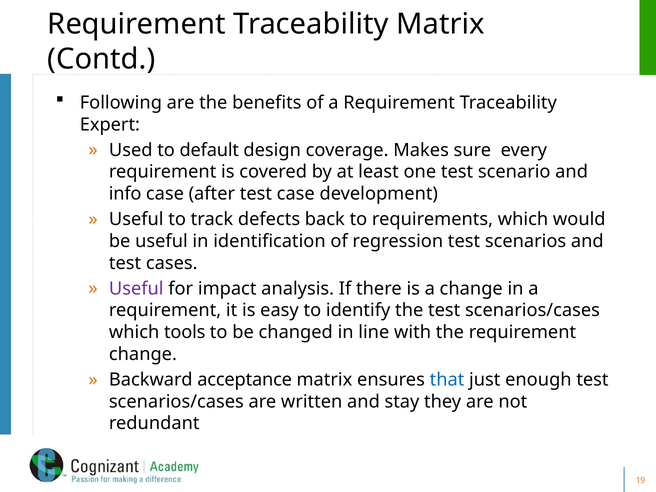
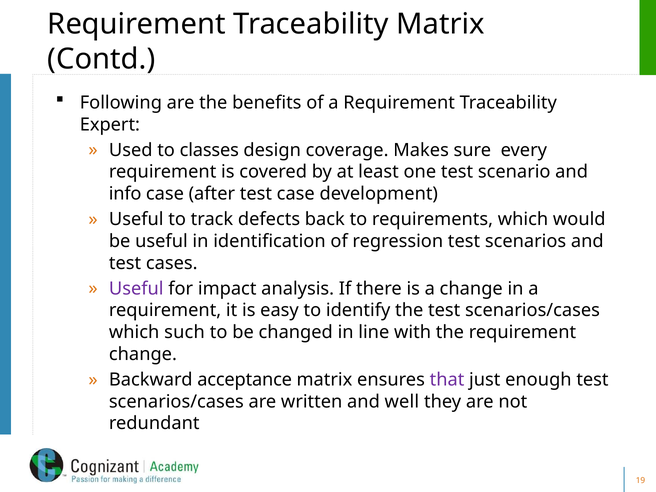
default: default -> classes (209, 150)
tools: tools -> such (185, 332)
that colour: blue -> purple (447, 380)
stay: stay -> well (402, 402)
